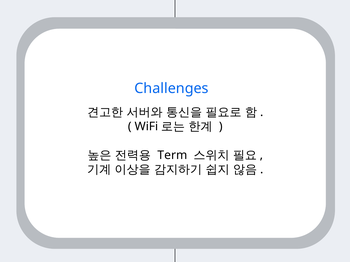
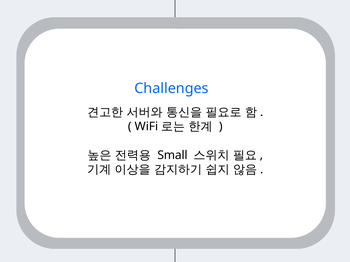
Term: Term -> Small (172, 155)
